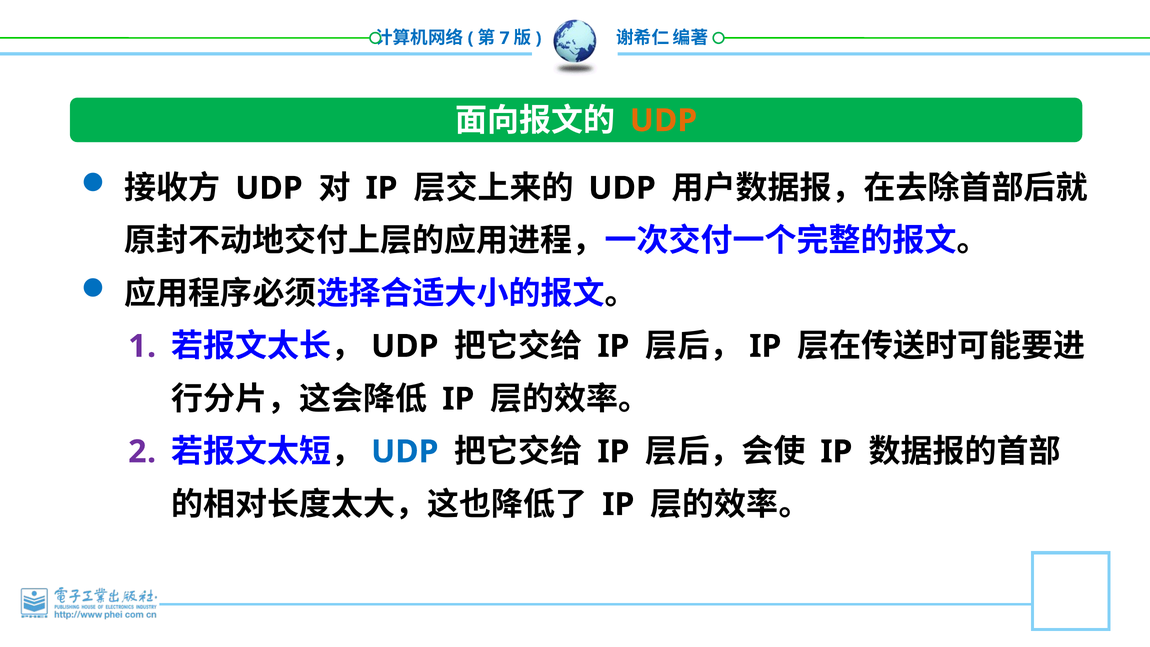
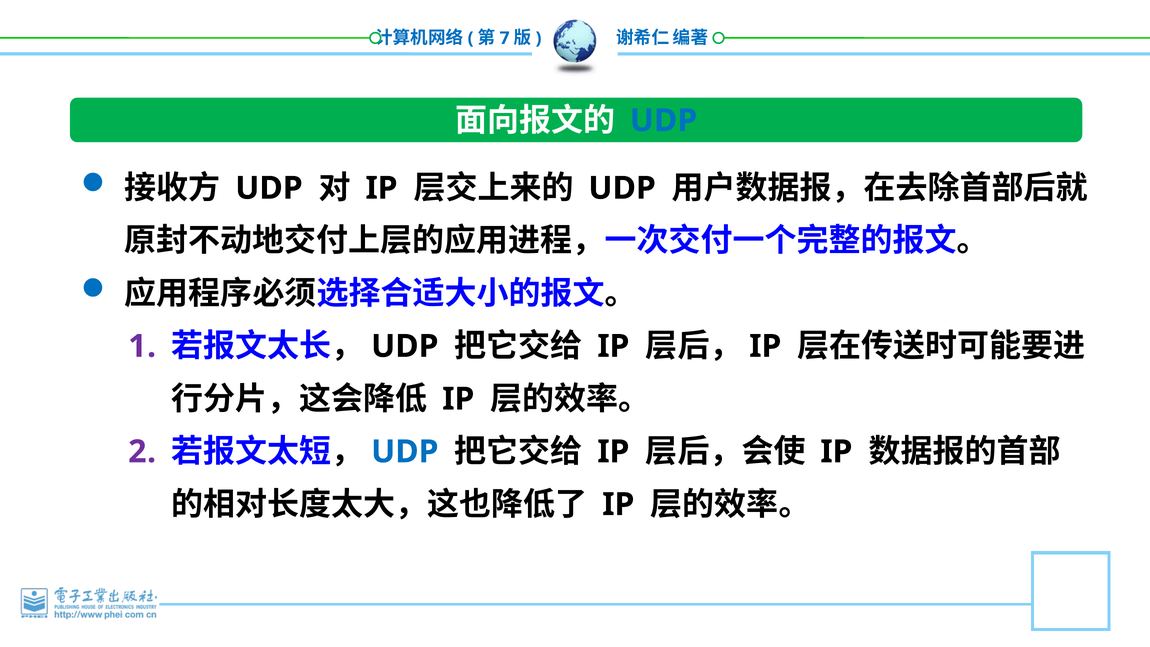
UDP colour: orange -> blue (663, 121)
